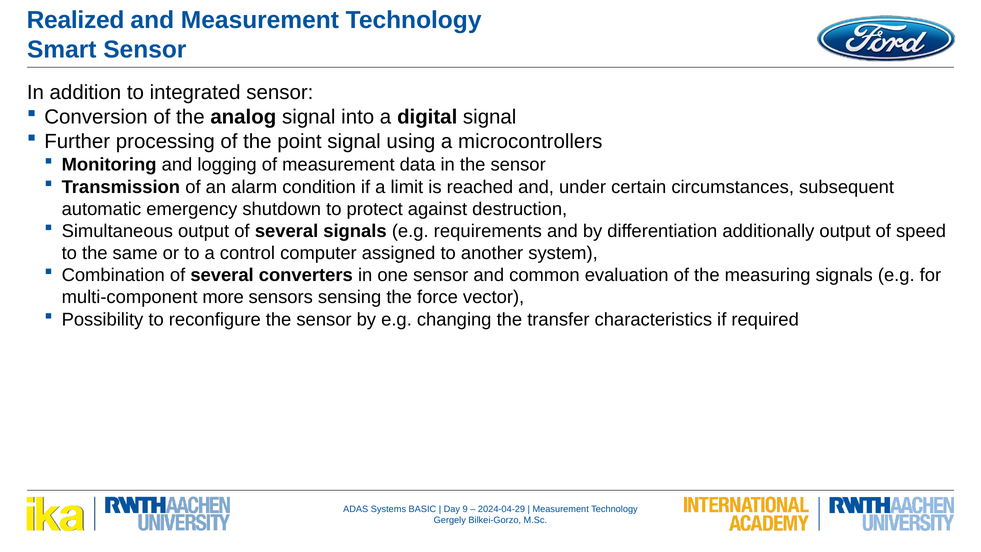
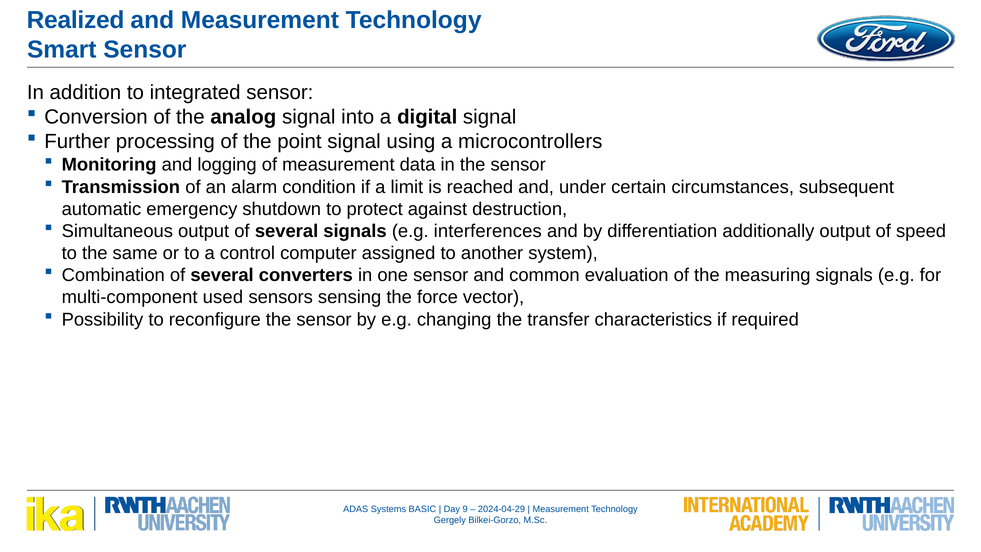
requirements: requirements -> interferences (488, 231)
more: more -> used (223, 297)
